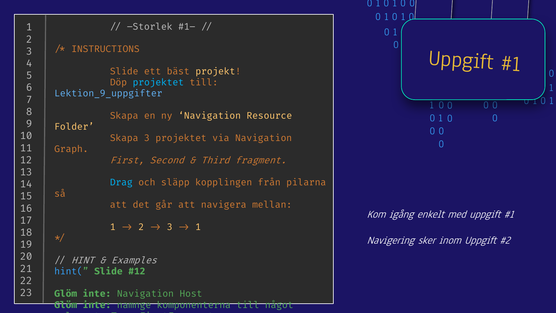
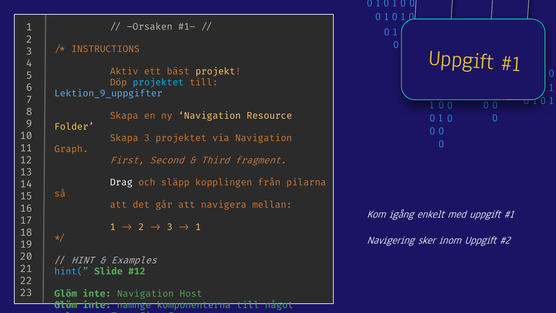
Storlek: Storlek -> Orsaken (150, 27)
Slide: Slide -> Aktiv (124, 71)
Drag colour: light blue -> white (121, 182)
